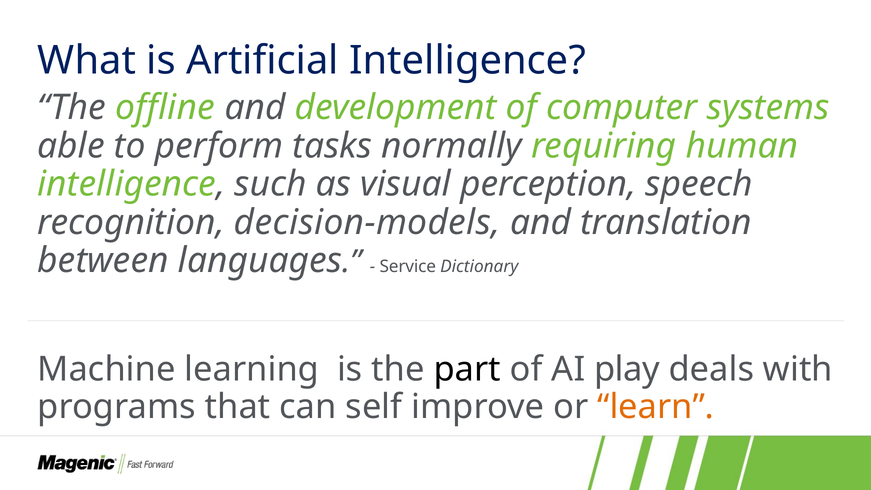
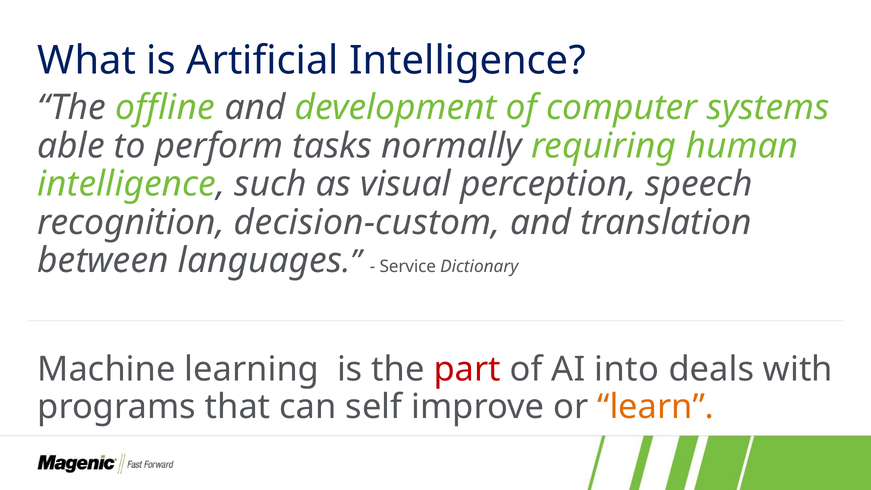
decision-models: decision-models -> decision-custom (367, 222)
part colour: black -> red (467, 369)
play: play -> into (627, 369)
